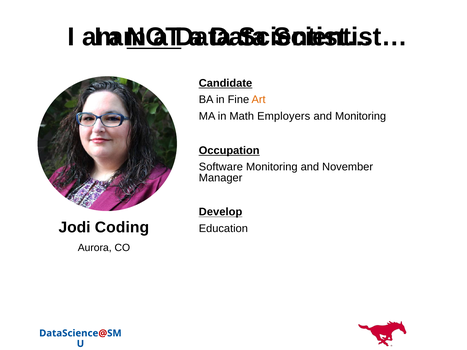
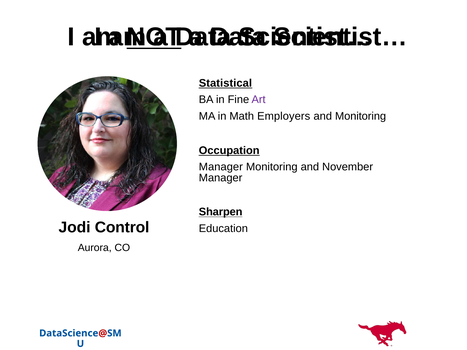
Candidate: Candidate -> Statistical (225, 83)
Art colour: orange -> purple (259, 100)
Software: Software -> Manager (221, 167)
Develop: Develop -> Sharpen (221, 212)
Coding: Coding -> Control (122, 227)
